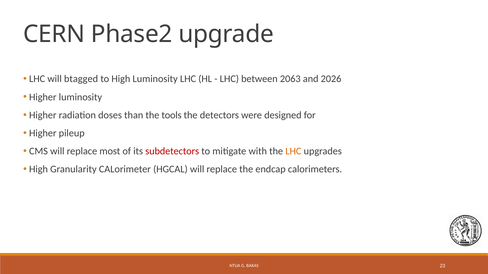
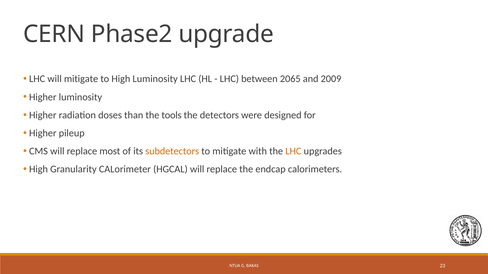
will btagged: btagged -> mitigate (81, 79)
2063: 2063 -> 2065 (290, 79)
2026: 2026 -> 2009 (331, 79)
subdetectors colour: red -> orange (172, 151)
